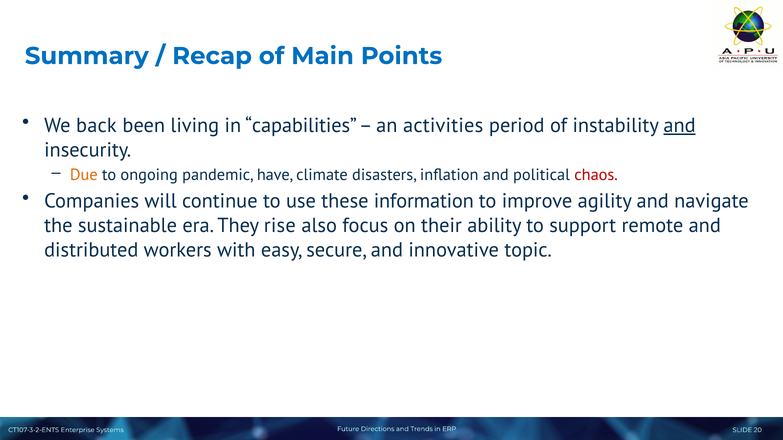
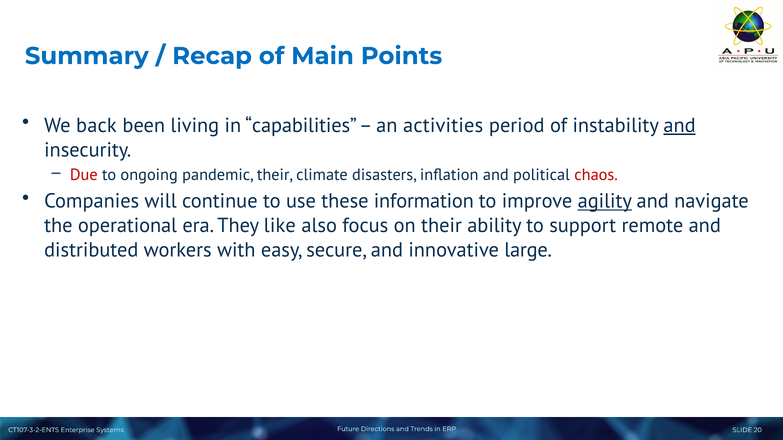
Due colour: orange -> red (84, 175)
pandemic have: have -> their (275, 175)
agility underline: none -> present (605, 201)
sustainable: sustainable -> operational (128, 226)
rise: rise -> like (280, 226)
topic: topic -> large (528, 250)
